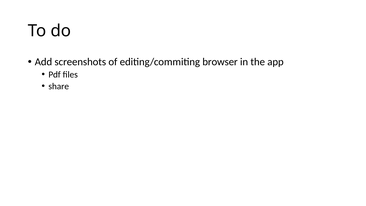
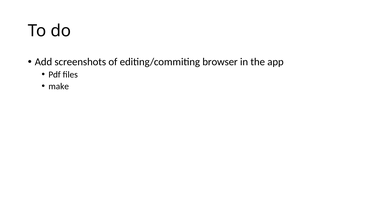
share: share -> make (59, 86)
